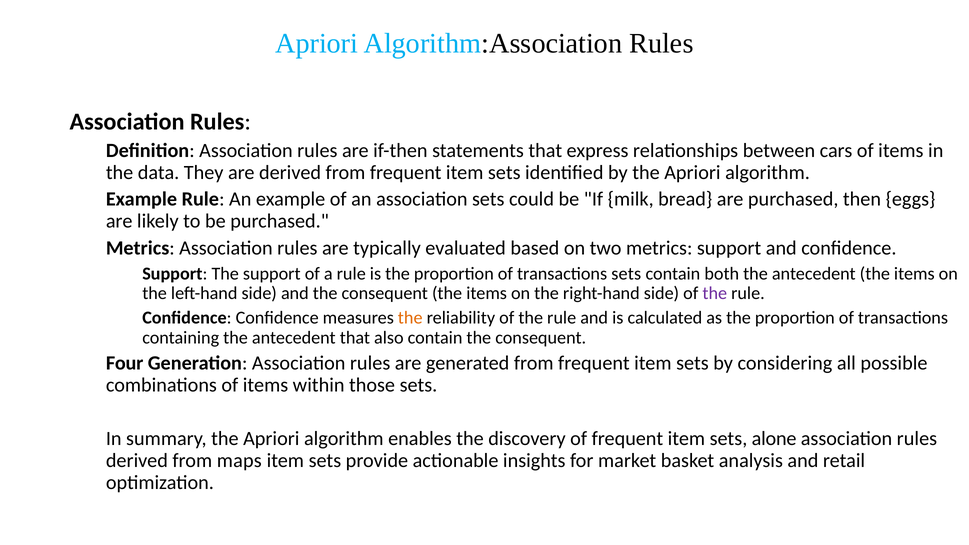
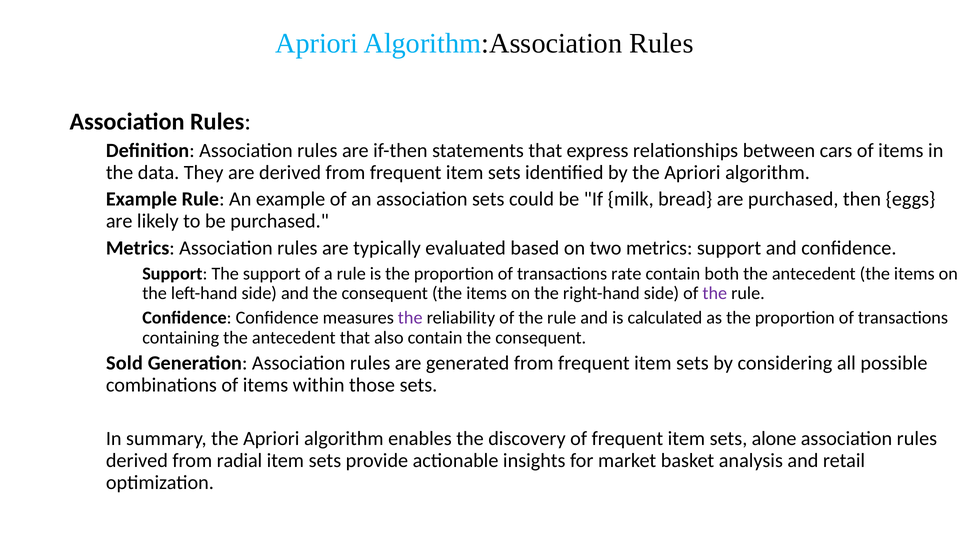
transactions sets: sets -> rate (626, 274)
the colour: orange -> purple (410, 318)
Four: Four -> Sold (124, 363)
maps: maps -> radial (239, 461)
